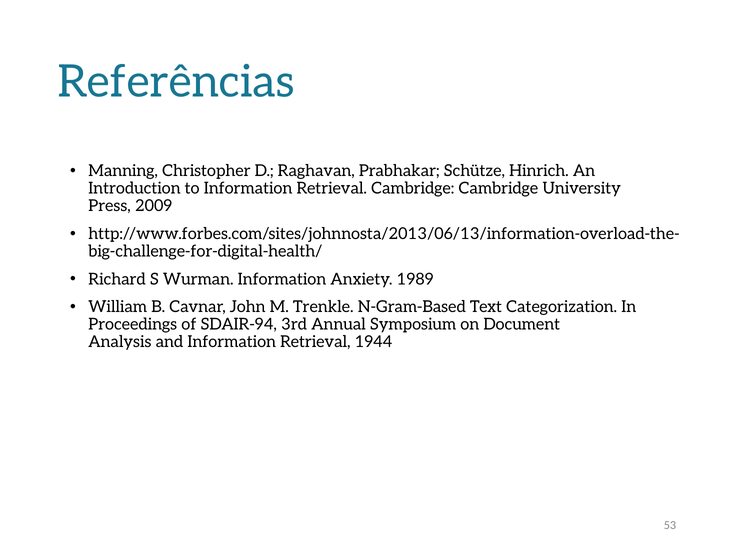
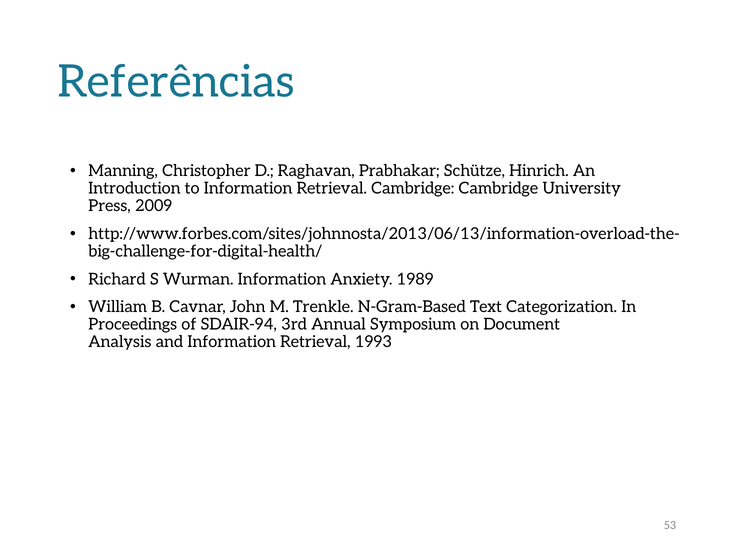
1944: 1944 -> 1993 (374, 342)
